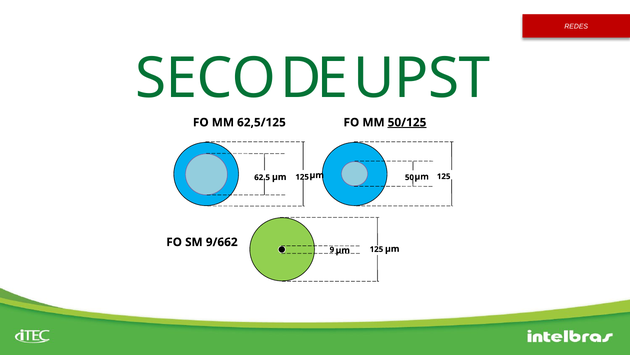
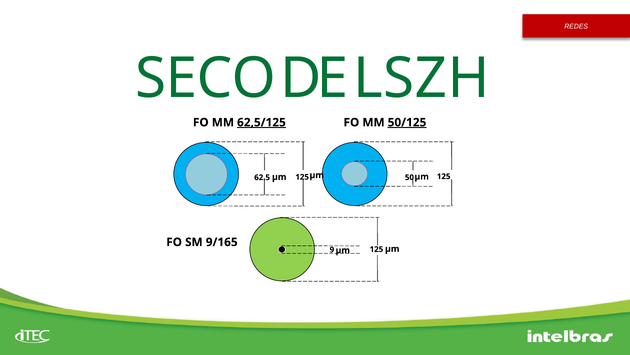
UPST: UPST -> LSZH (421, 78)
62,5/125 underline: none -> present (261, 122)
9/662: 9/662 -> 9/165 (222, 242)
